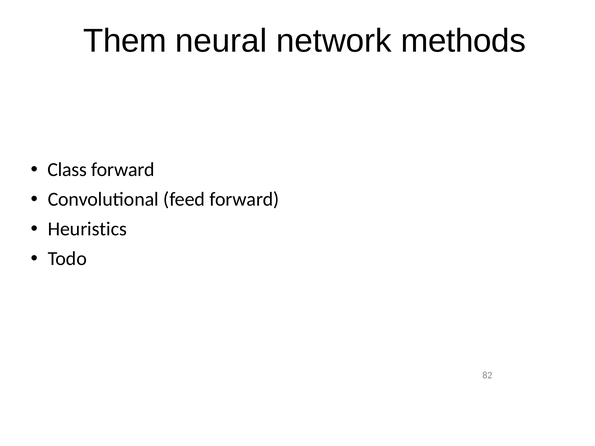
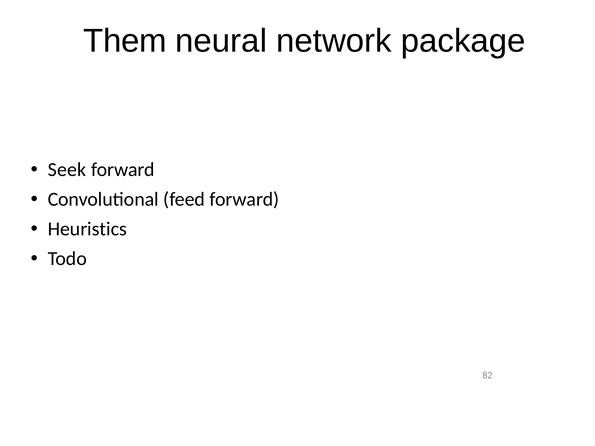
methods: methods -> package (463, 41)
Class: Class -> Seek (67, 170)
